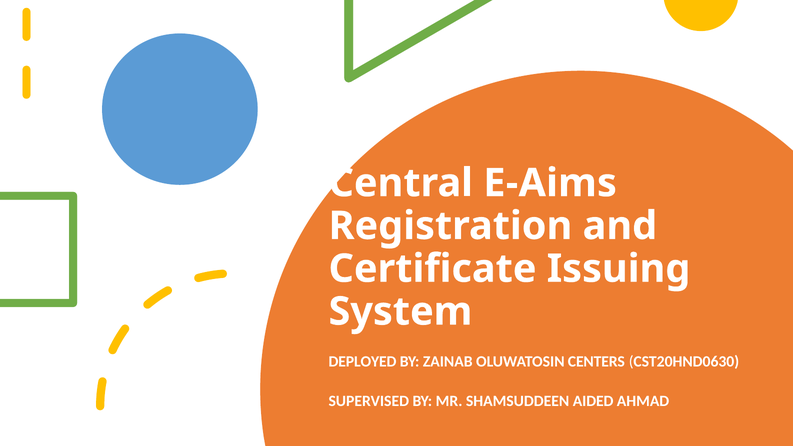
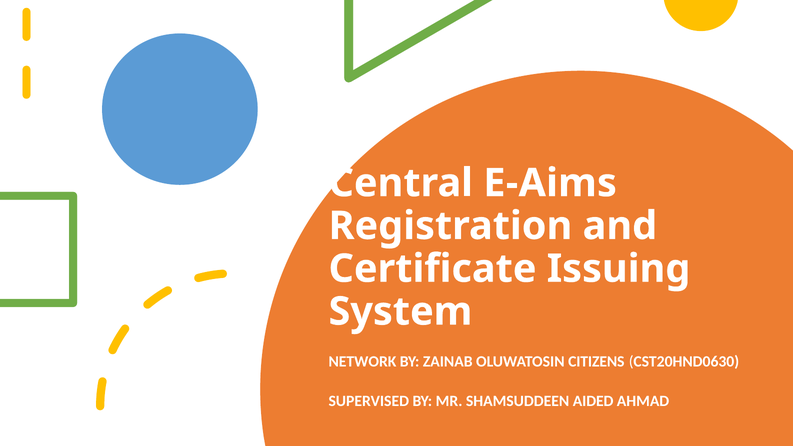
DEPLOYED: DEPLOYED -> NETWORK (362, 362)
CENTERS: CENTERS -> CITIZENS (596, 362)
